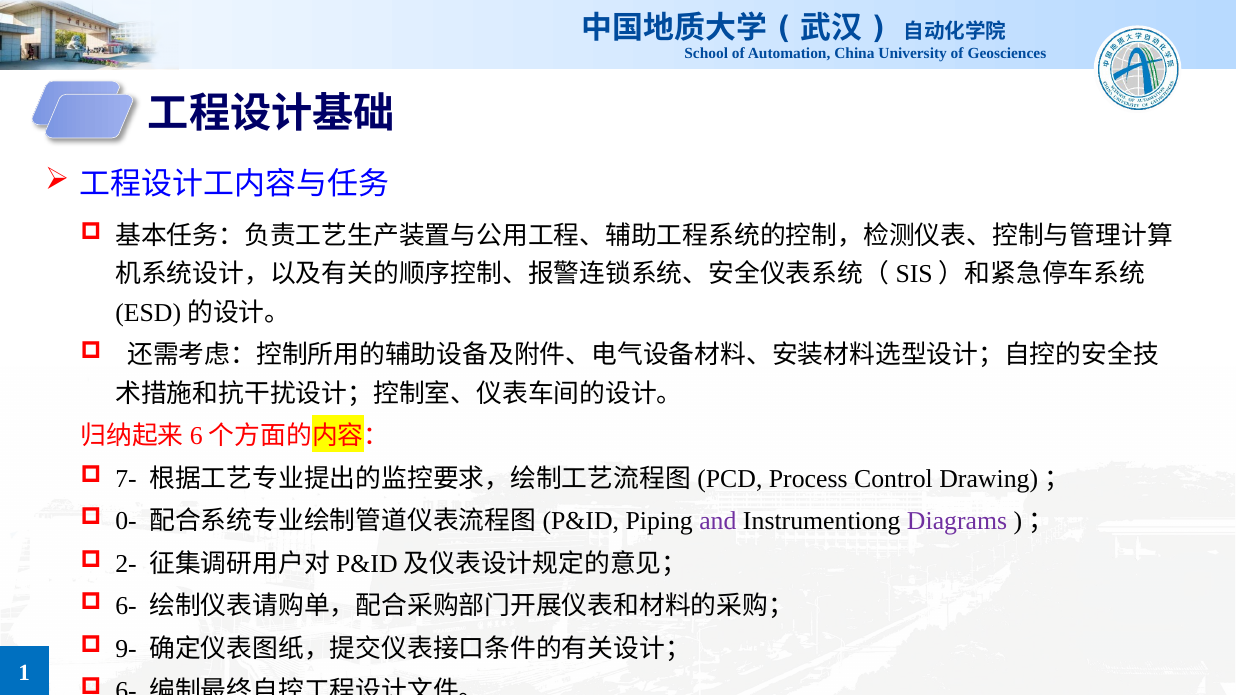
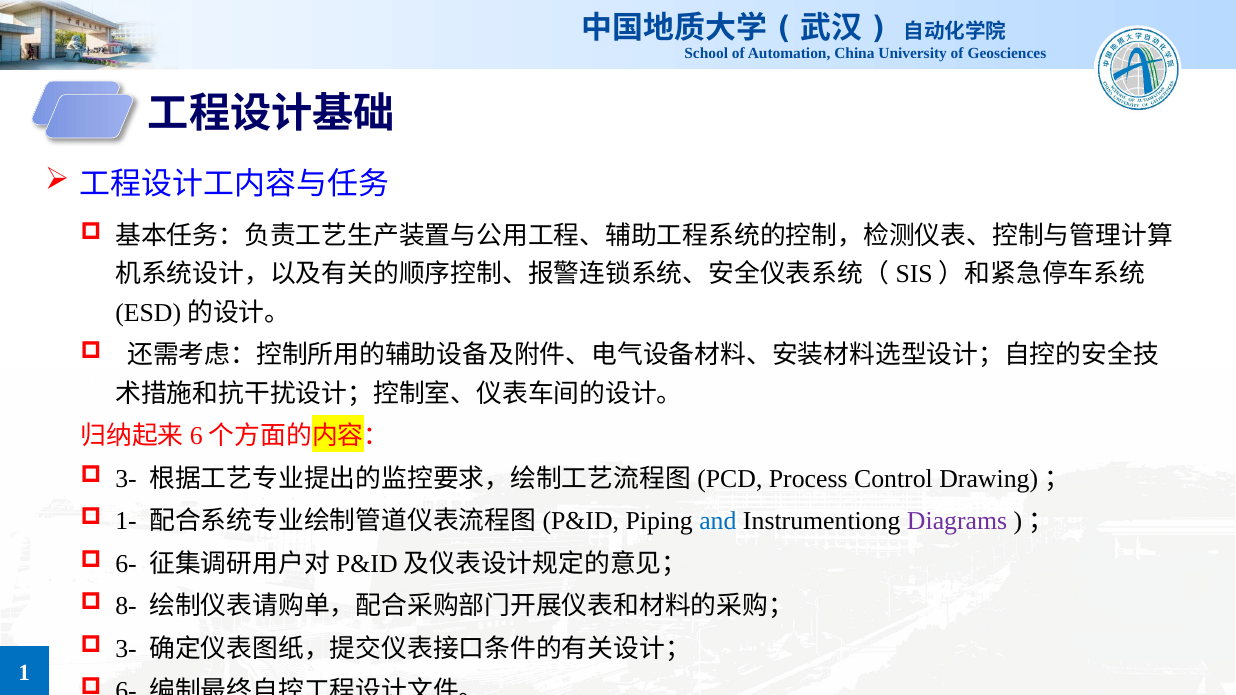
7-: 7- -> 3- (126, 479)
0-: 0- -> 1- (126, 522)
and colour: purple -> blue (718, 522)
2-: 2- -> 6- (126, 564)
6-: 6- -> 8- (126, 606)
9-: 9- -> 3- (126, 649)
